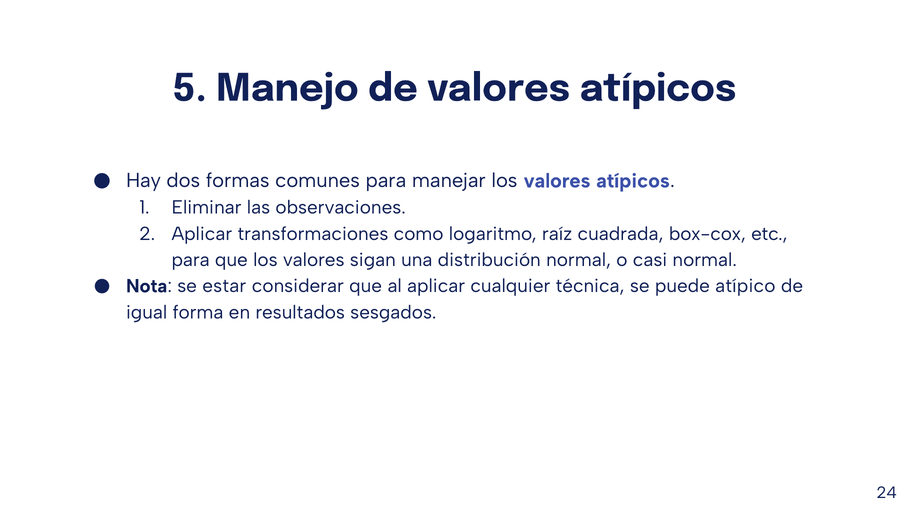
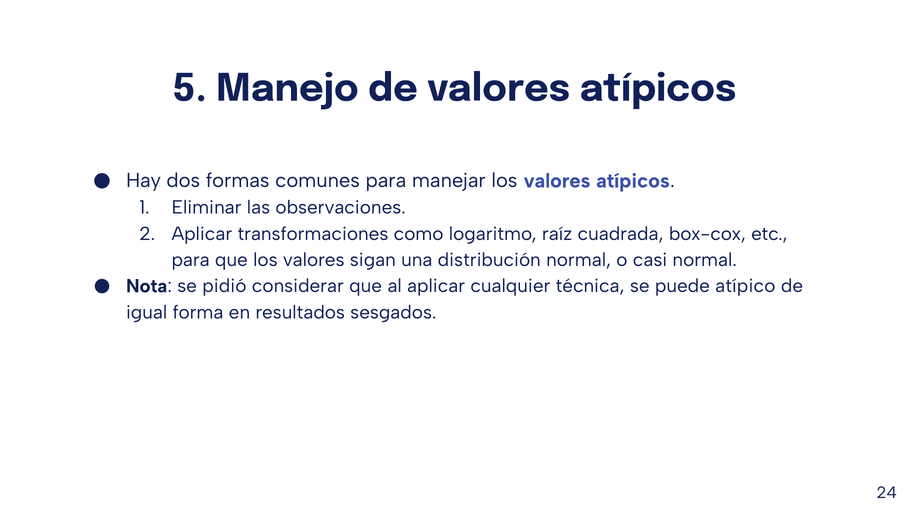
estar: estar -> pidió (224, 286)
